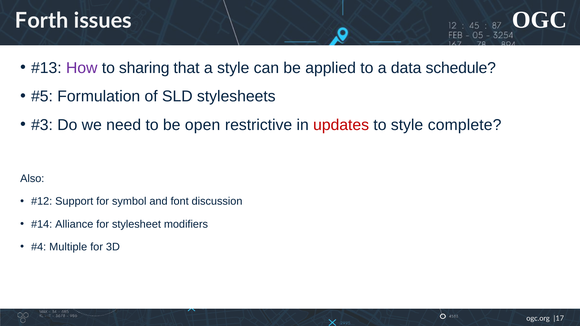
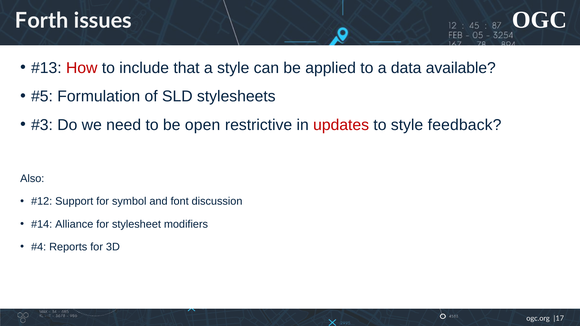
How colour: purple -> red (82, 68)
sharing: sharing -> include (144, 68)
schedule: schedule -> available (461, 68)
complete: complete -> feedback (465, 125)
Multiple: Multiple -> Reports (68, 247)
